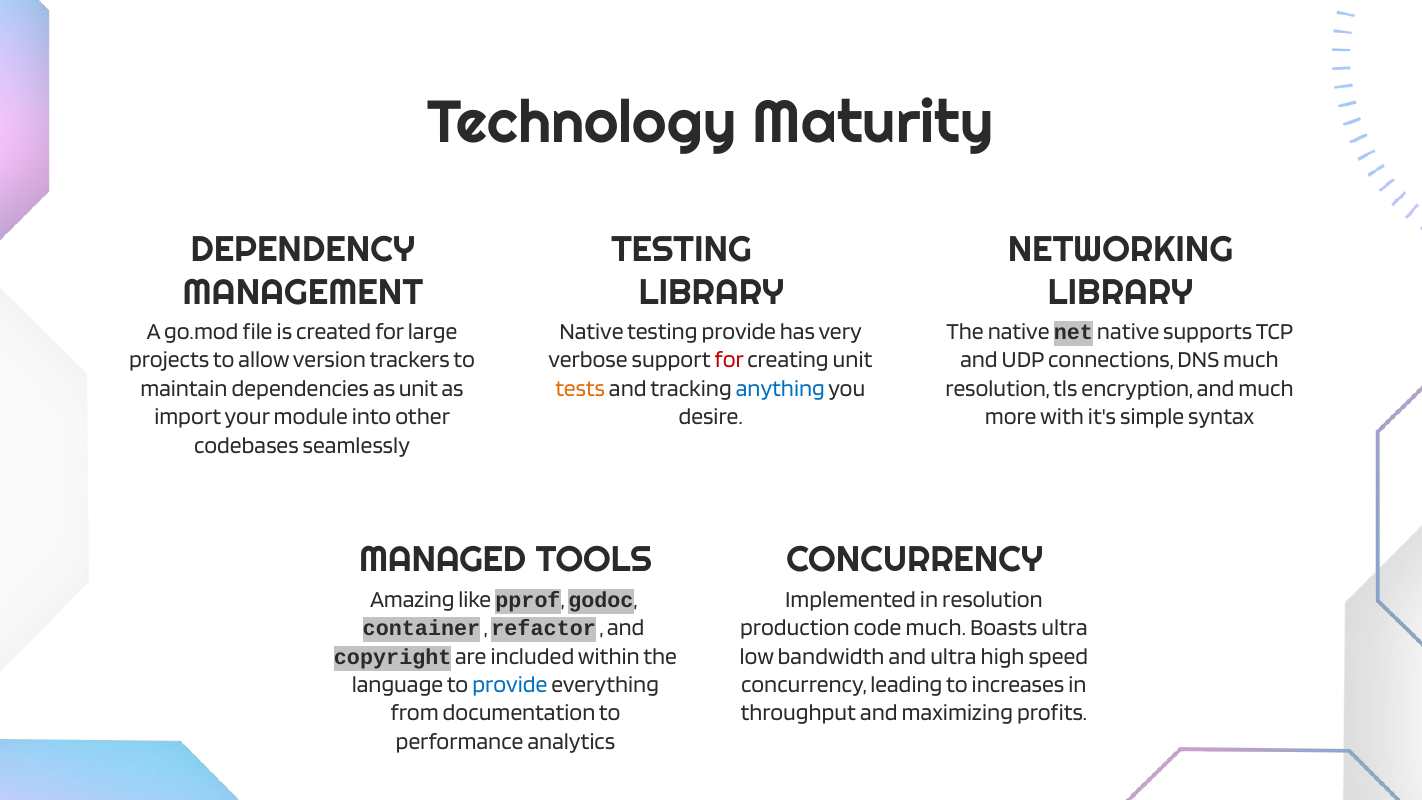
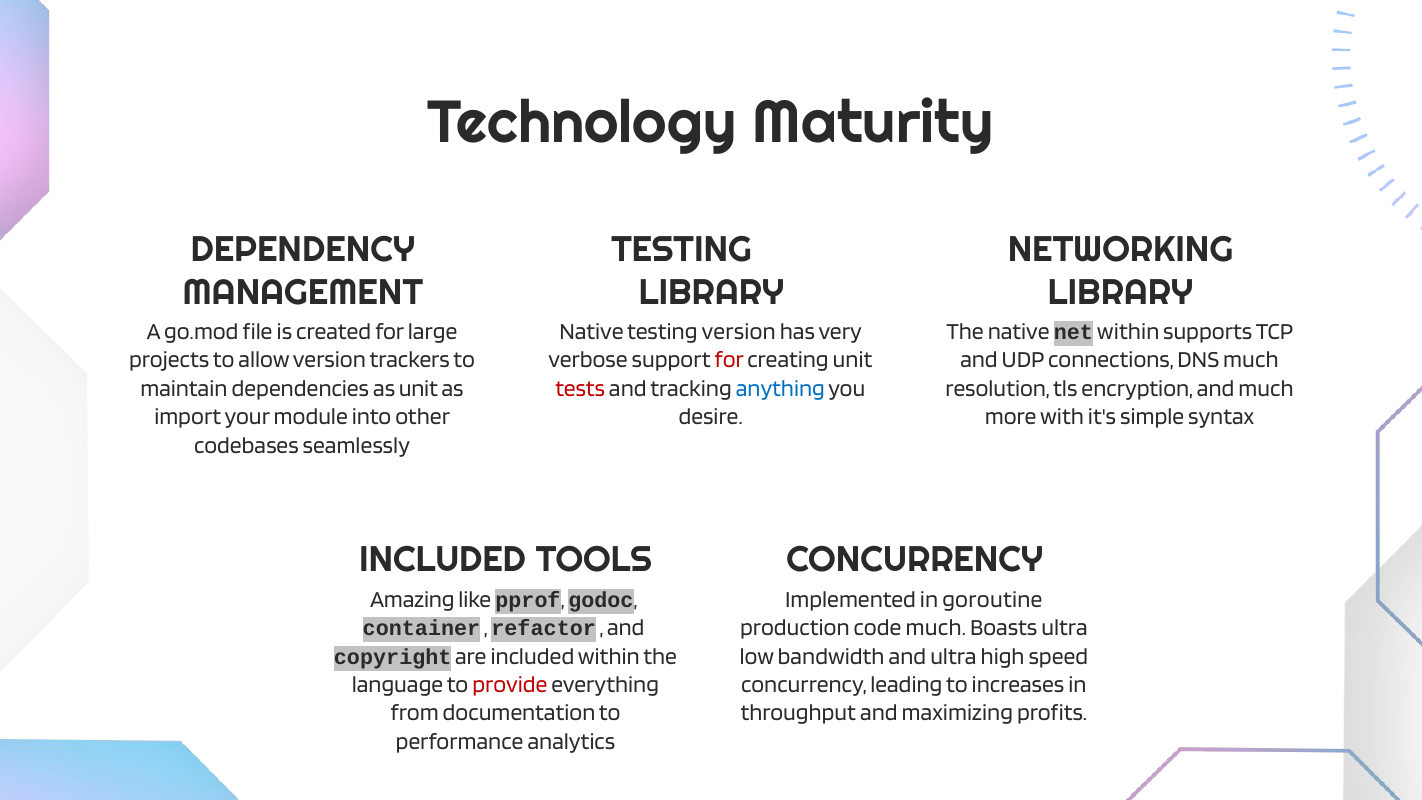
testing provide: provide -> version (739, 332)
net native: native -> within (1128, 332)
tests colour: orange -> red (580, 388)
MANAGED: MANAGED -> INCLUDED (443, 560)
in resolution: resolution -> goroutine (992, 599)
provide colour: blue -> red (510, 685)
